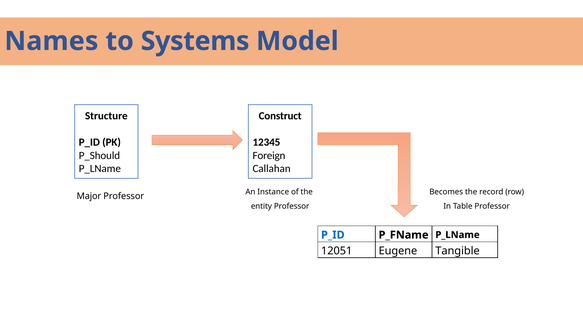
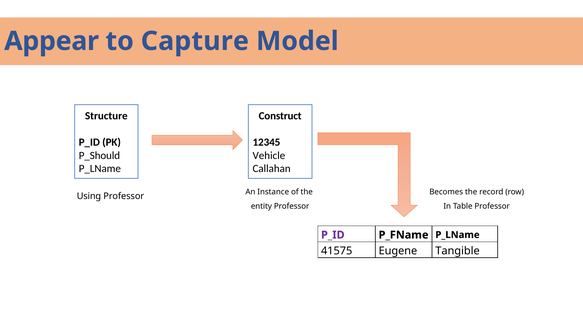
Names: Names -> Appear (52, 41)
Systems: Systems -> Capture (195, 41)
Foreign: Foreign -> Vehicle (269, 155)
Major: Major -> Using (89, 196)
P_ID colour: blue -> purple (333, 235)
12051: 12051 -> 41575 (337, 251)
